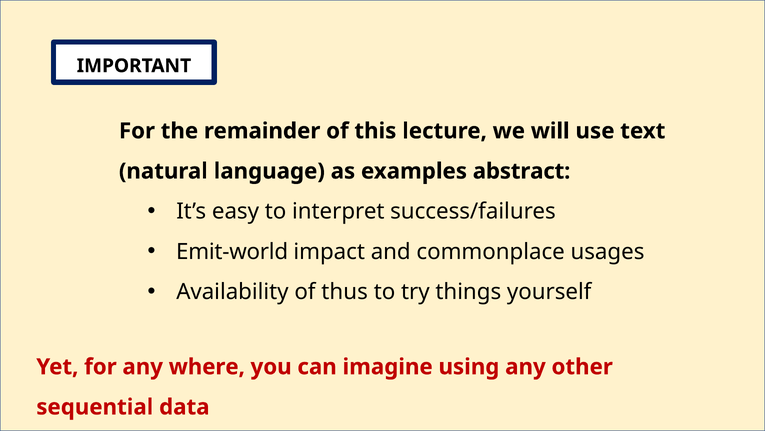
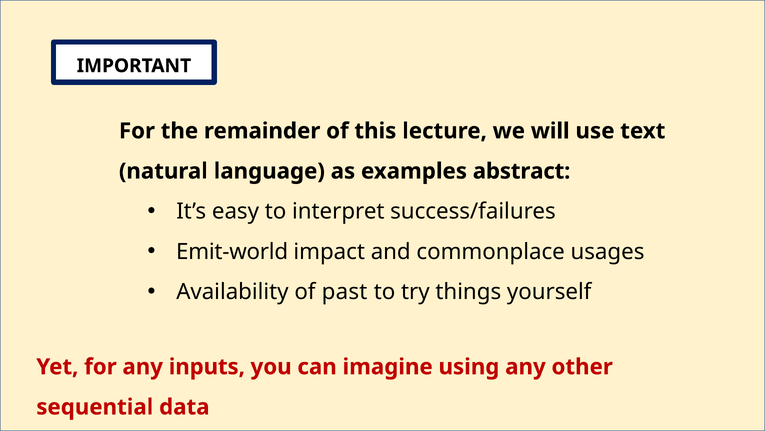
thus: thus -> past (345, 292)
where: where -> inputs (207, 366)
